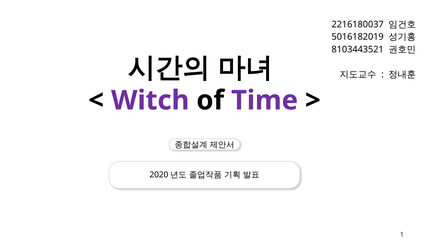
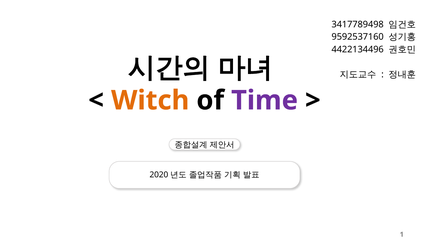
2216180037: 2216180037 -> 3417789498 (358, 24)
5016182019: 5016182019 -> 9592537160 (358, 37)
8103443521: 8103443521 -> 4422134496 (358, 49)
Witch colour: purple -> orange (150, 100)
